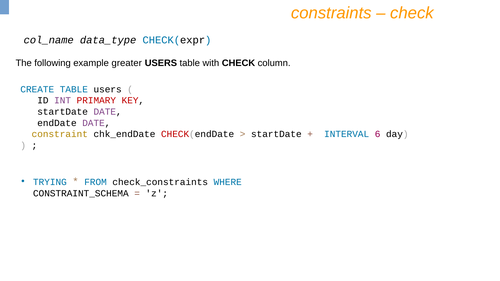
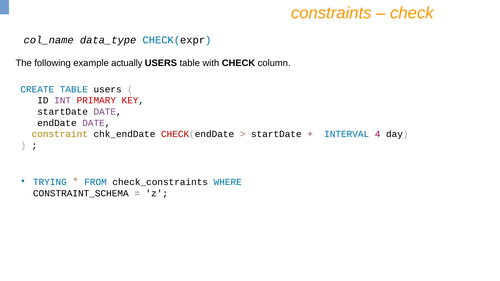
greater: greater -> actually (127, 63)
6: 6 -> 4 (378, 134)
